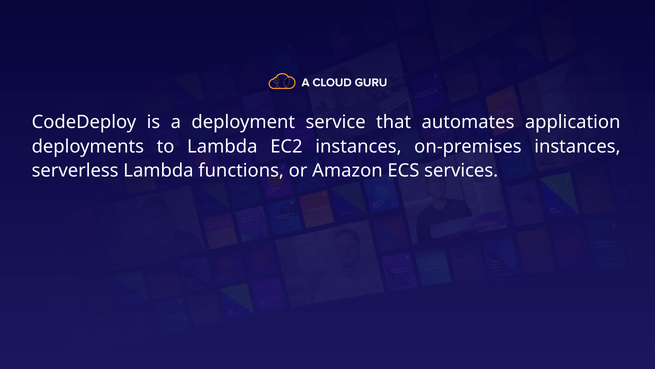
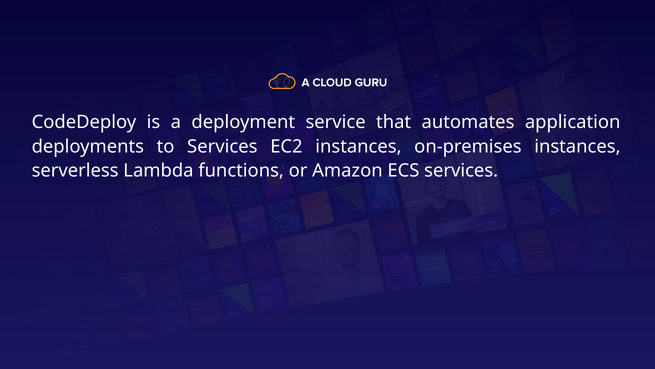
to Lambda: Lambda -> Services (222, 146)
